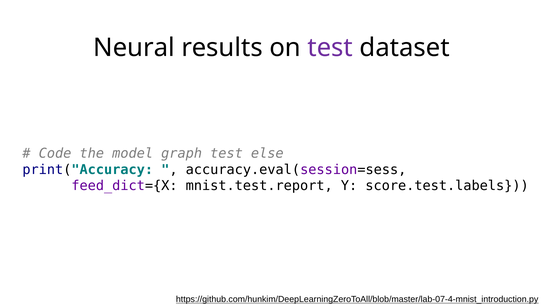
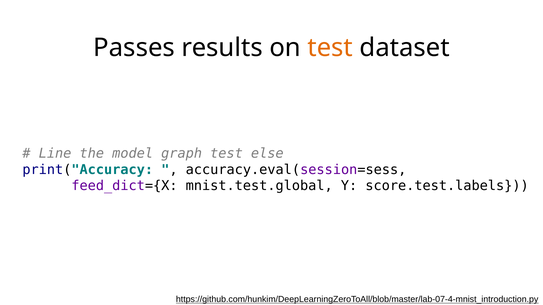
Neural: Neural -> Passes (134, 48)
test colour: purple -> orange (330, 48)
Code: Code -> Line (55, 154)
mnist.test.report: mnist.test.report -> mnist.test.global (259, 186)
